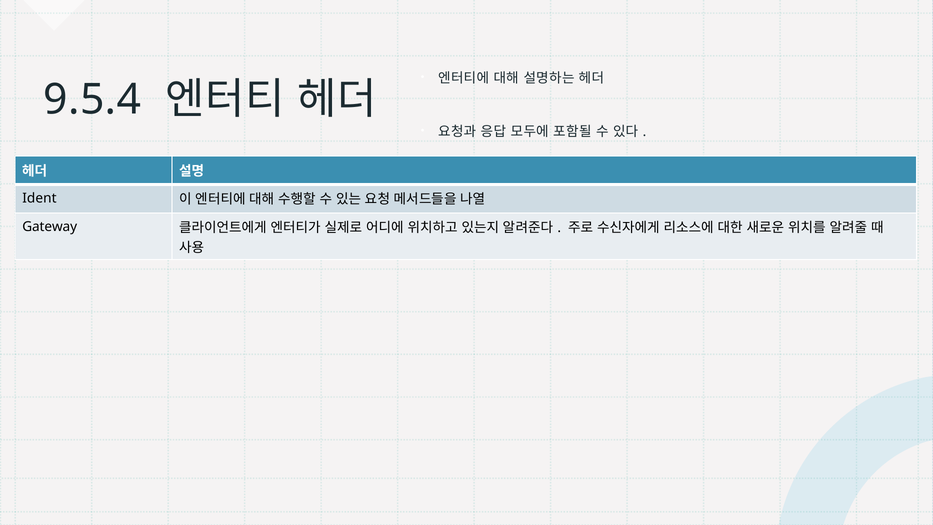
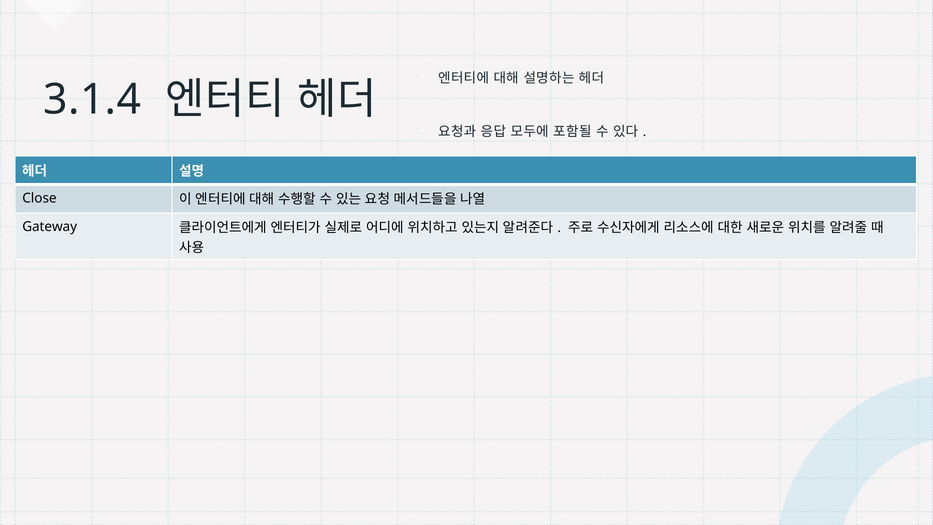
9.5.4: 9.5.4 -> 3.1.4 (92, 100)
Ident: Ident -> Close (39, 198)
